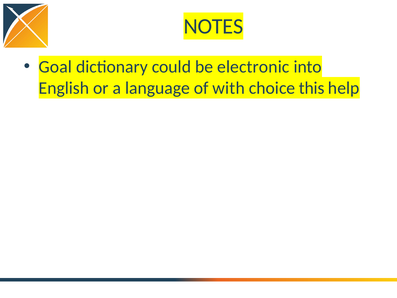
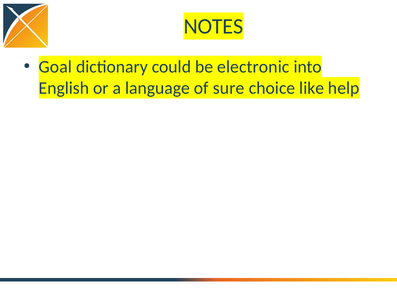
with: with -> sure (229, 88)
this: this -> like (312, 88)
